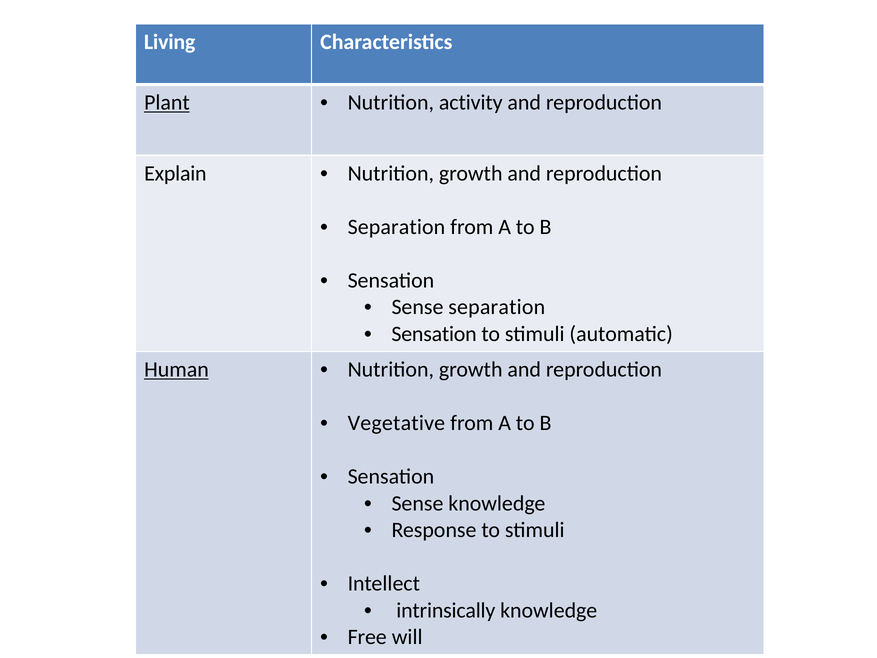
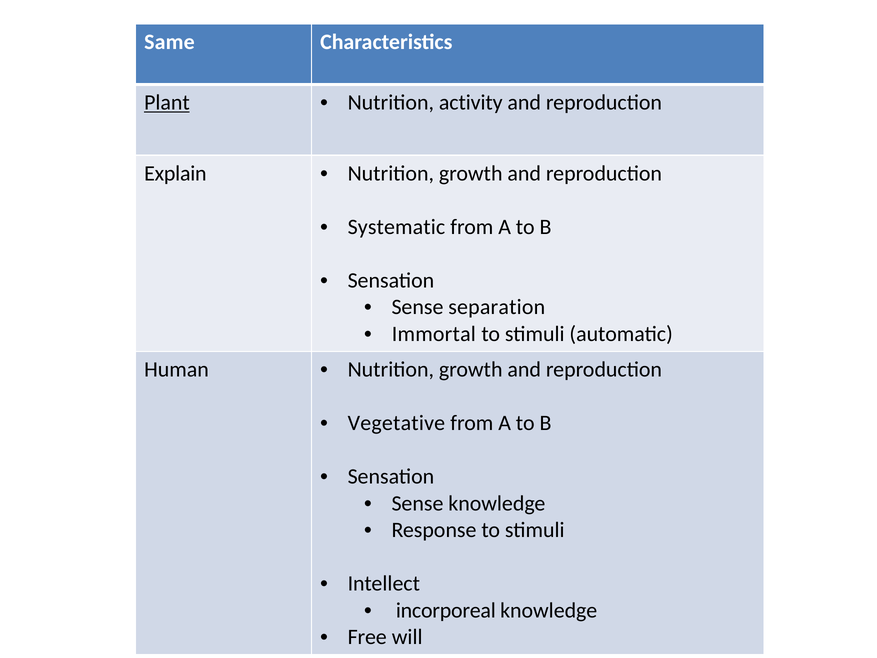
Living: Living -> Same (169, 42)
Separation: Separation -> Systematic (396, 227)
Sensation: Sensation -> Immortal (434, 334)
Human underline: present -> none (176, 369)
intrinsically: intrinsically -> incorporeal (446, 610)
